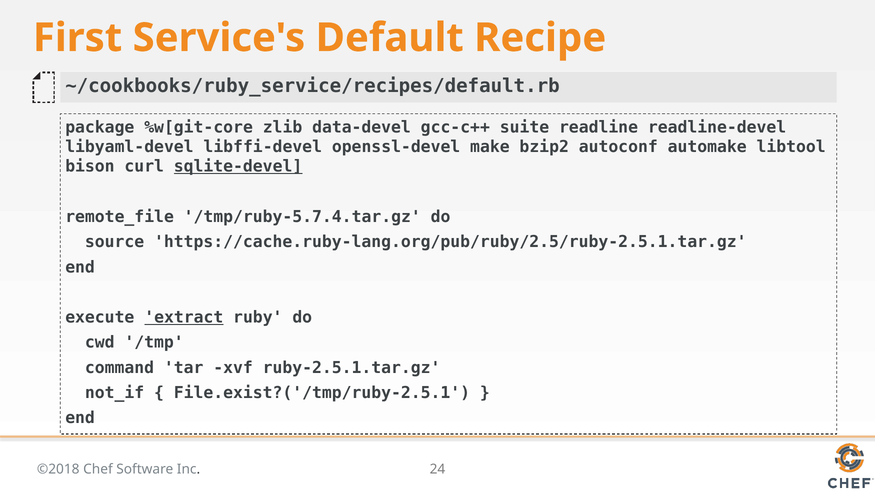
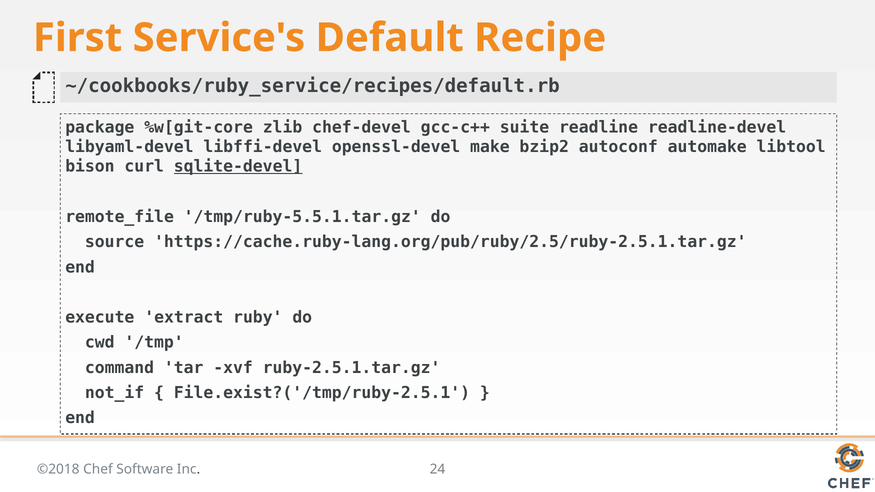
data-devel: data-devel -> chef-devel (361, 127)
/tmp/ruby-5.7.4.tar.gz: /tmp/ruby-5.7.4.tar.gz -> /tmp/ruby-5.5.1.tar.gz (302, 217)
extract underline: present -> none (184, 318)
